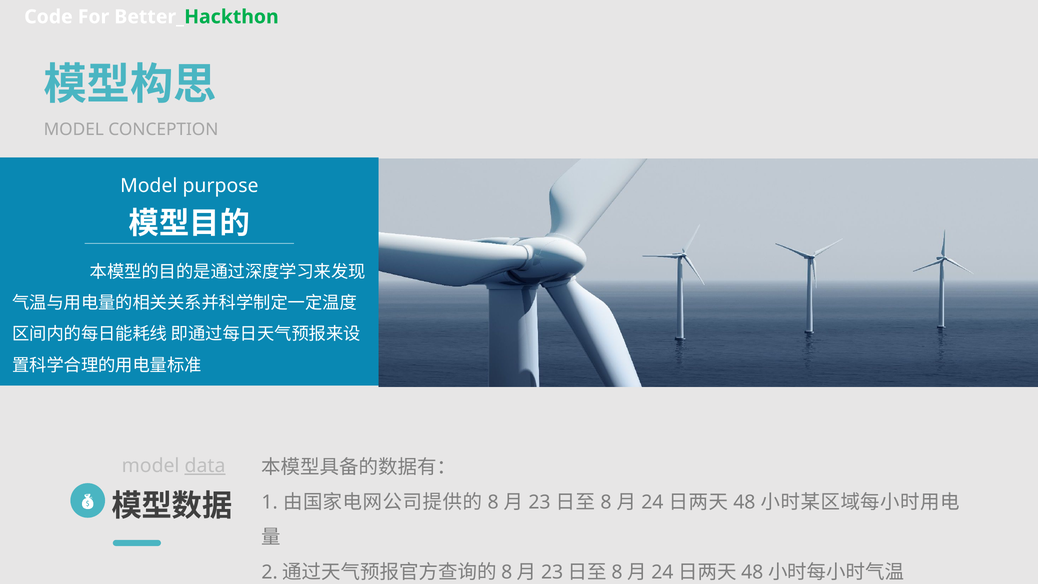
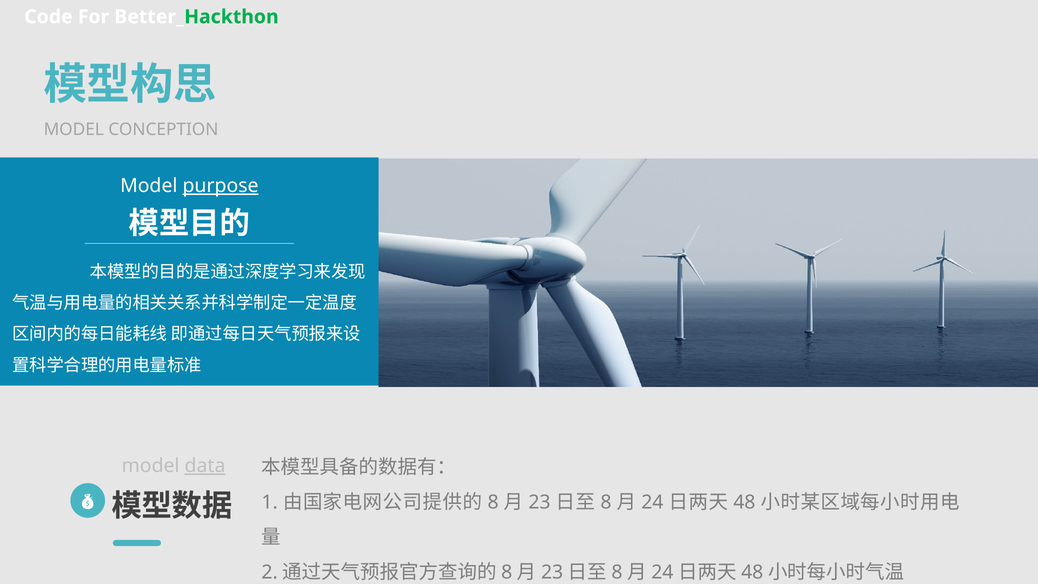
purpose underline: none -> present (221, 186)
